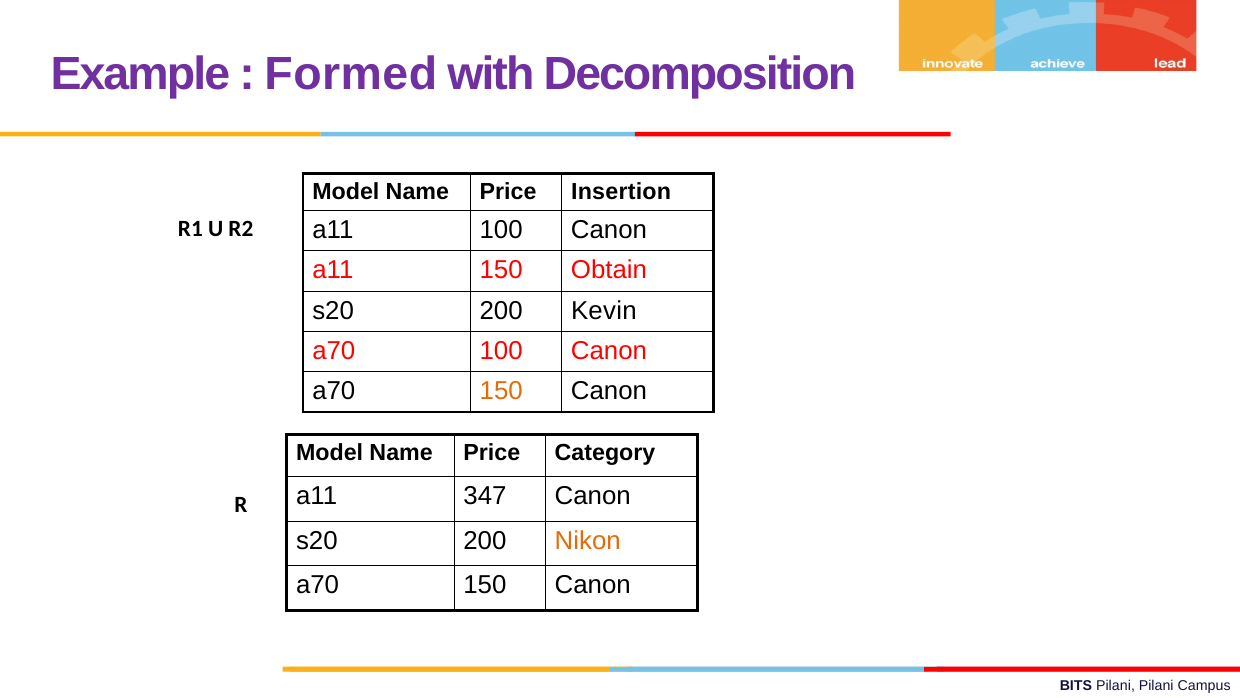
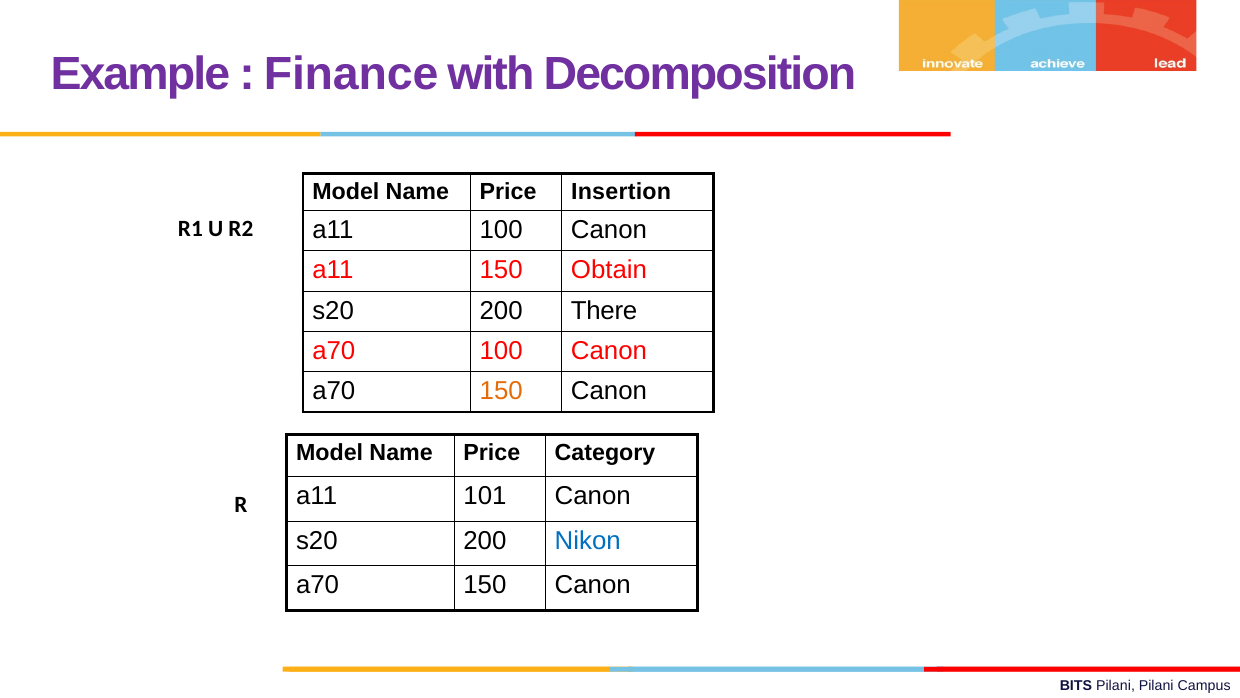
Formed: Formed -> Finance (351, 74)
Kevin: Kevin -> There (604, 310)
347: 347 -> 101 (485, 496)
Nikon colour: orange -> blue (588, 540)
